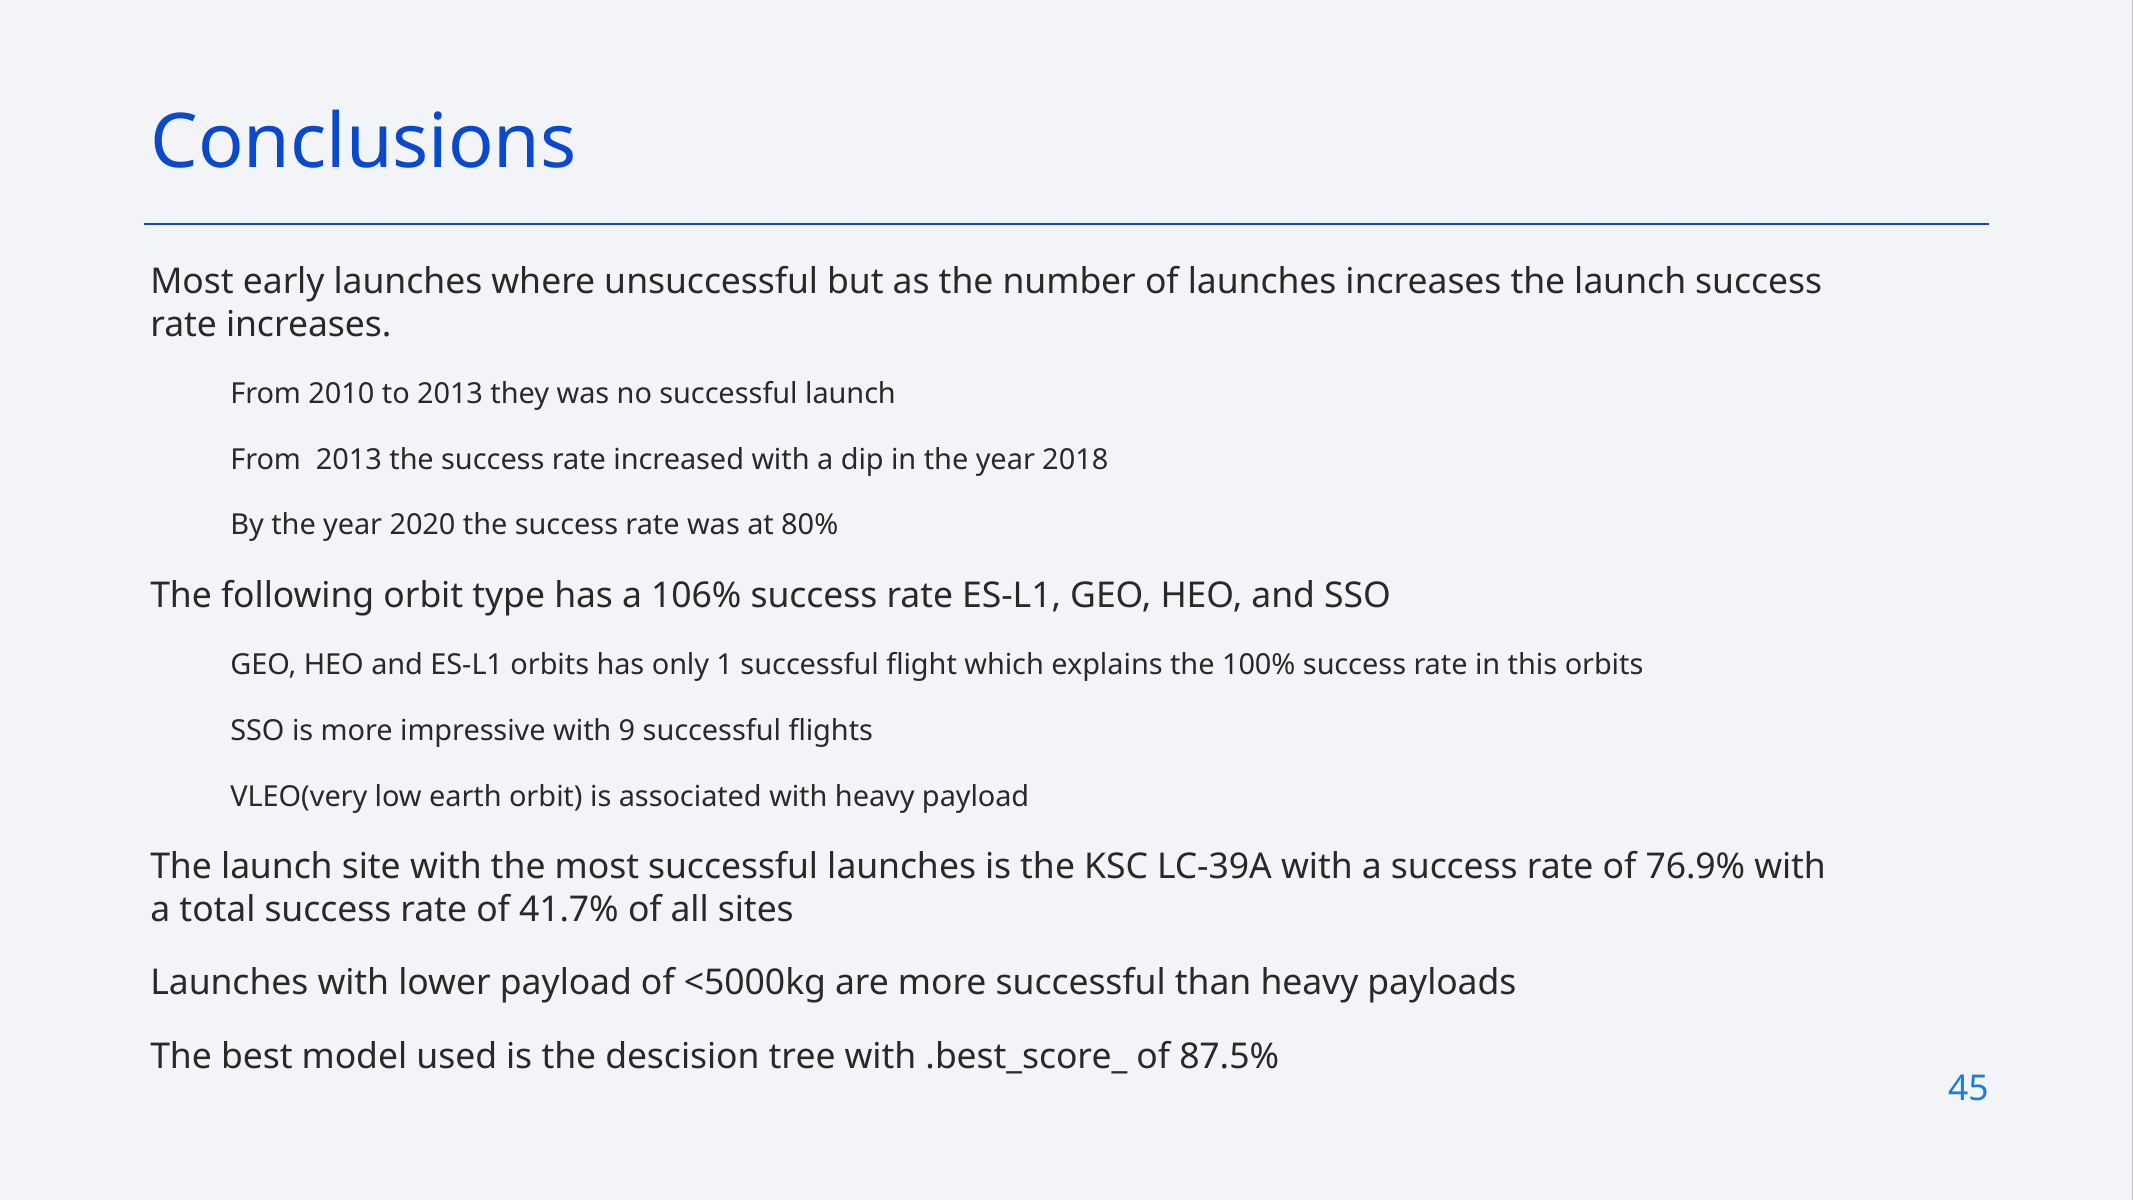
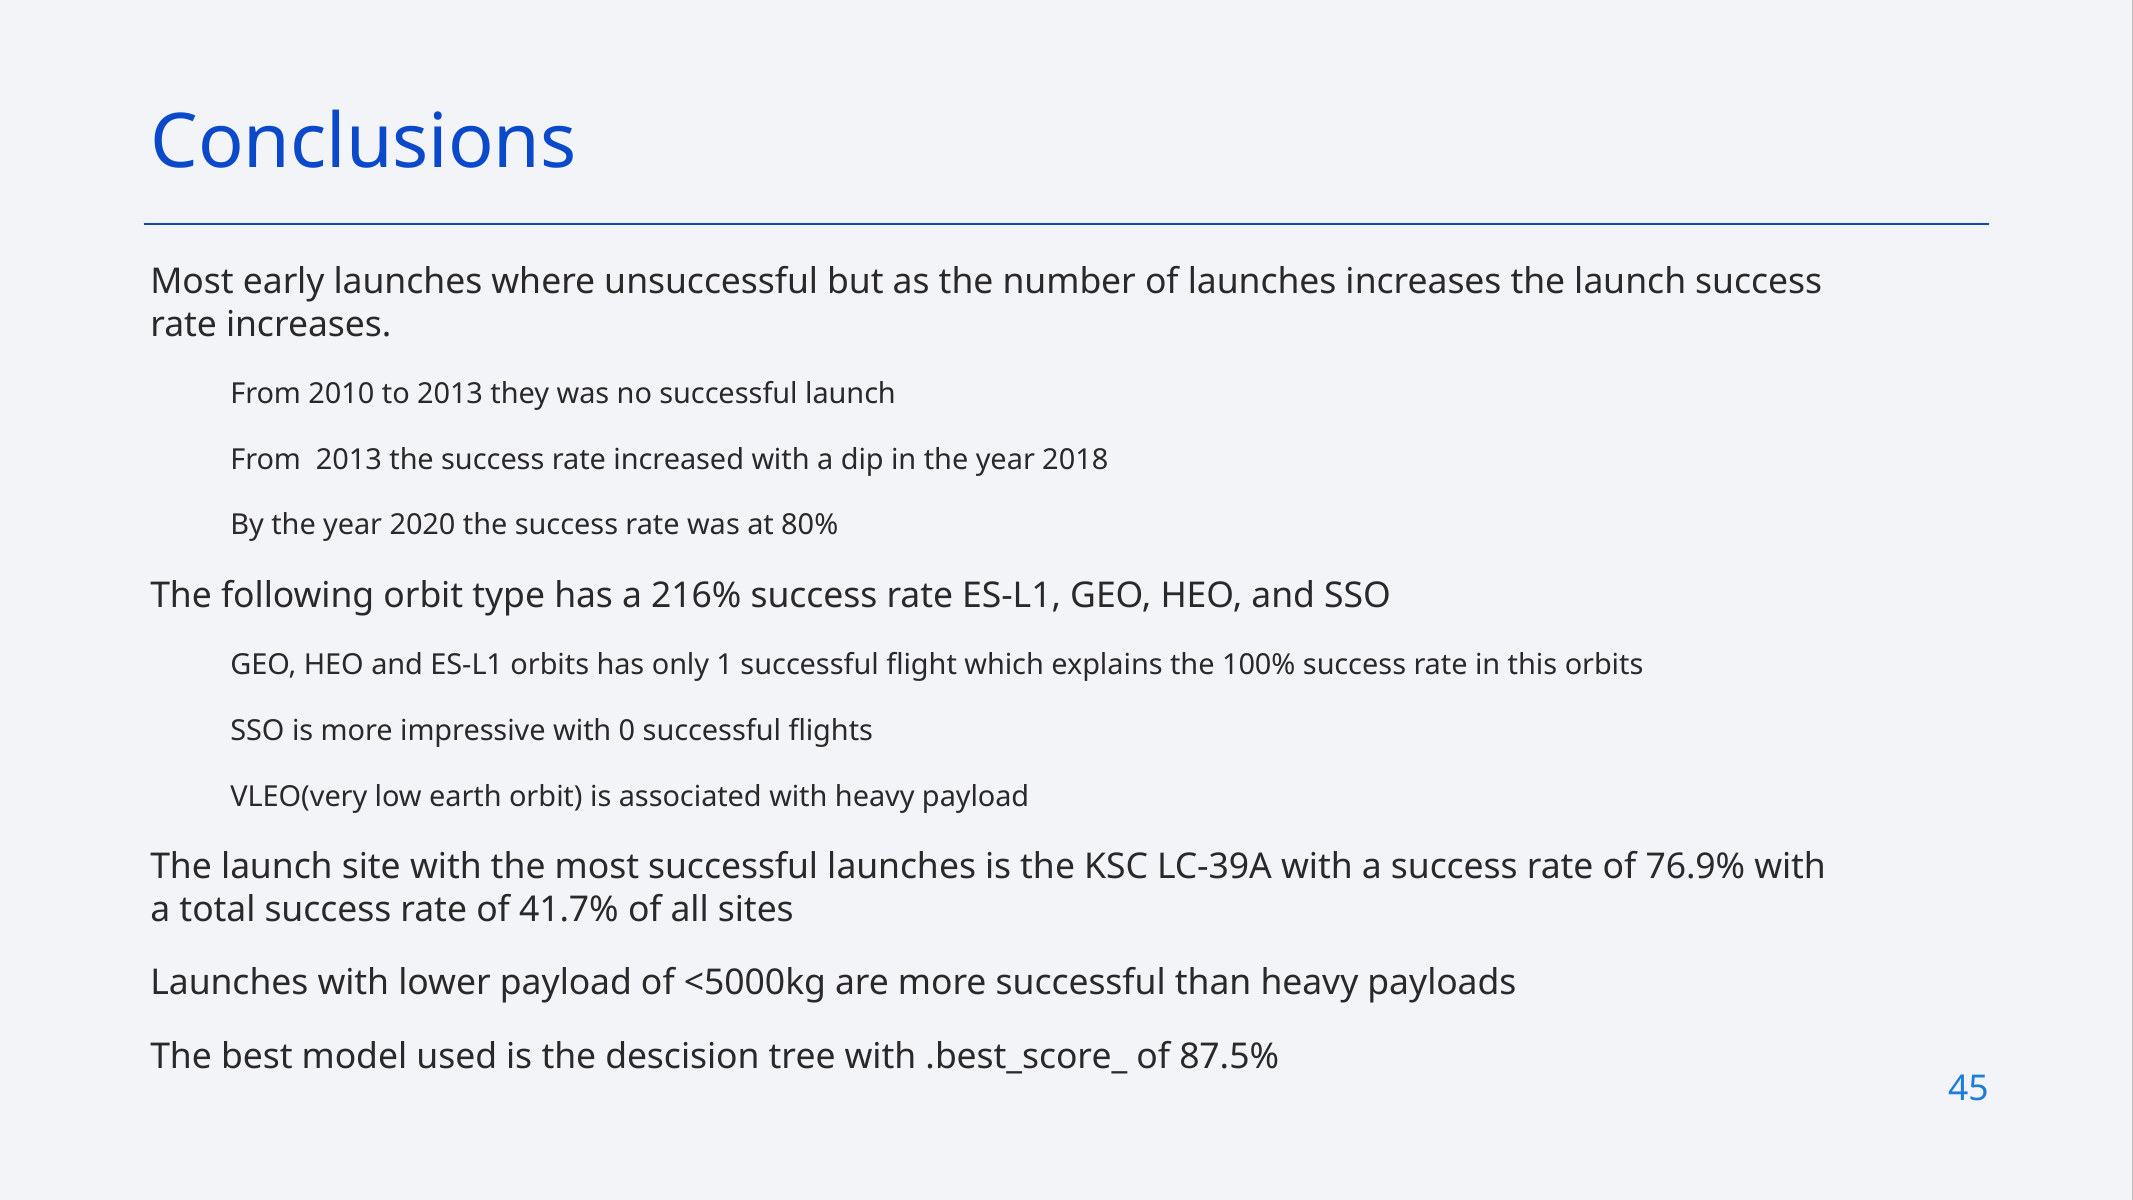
106%: 106% -> 216% (696, 595)
9: 9 -> 0 (627, 731)
